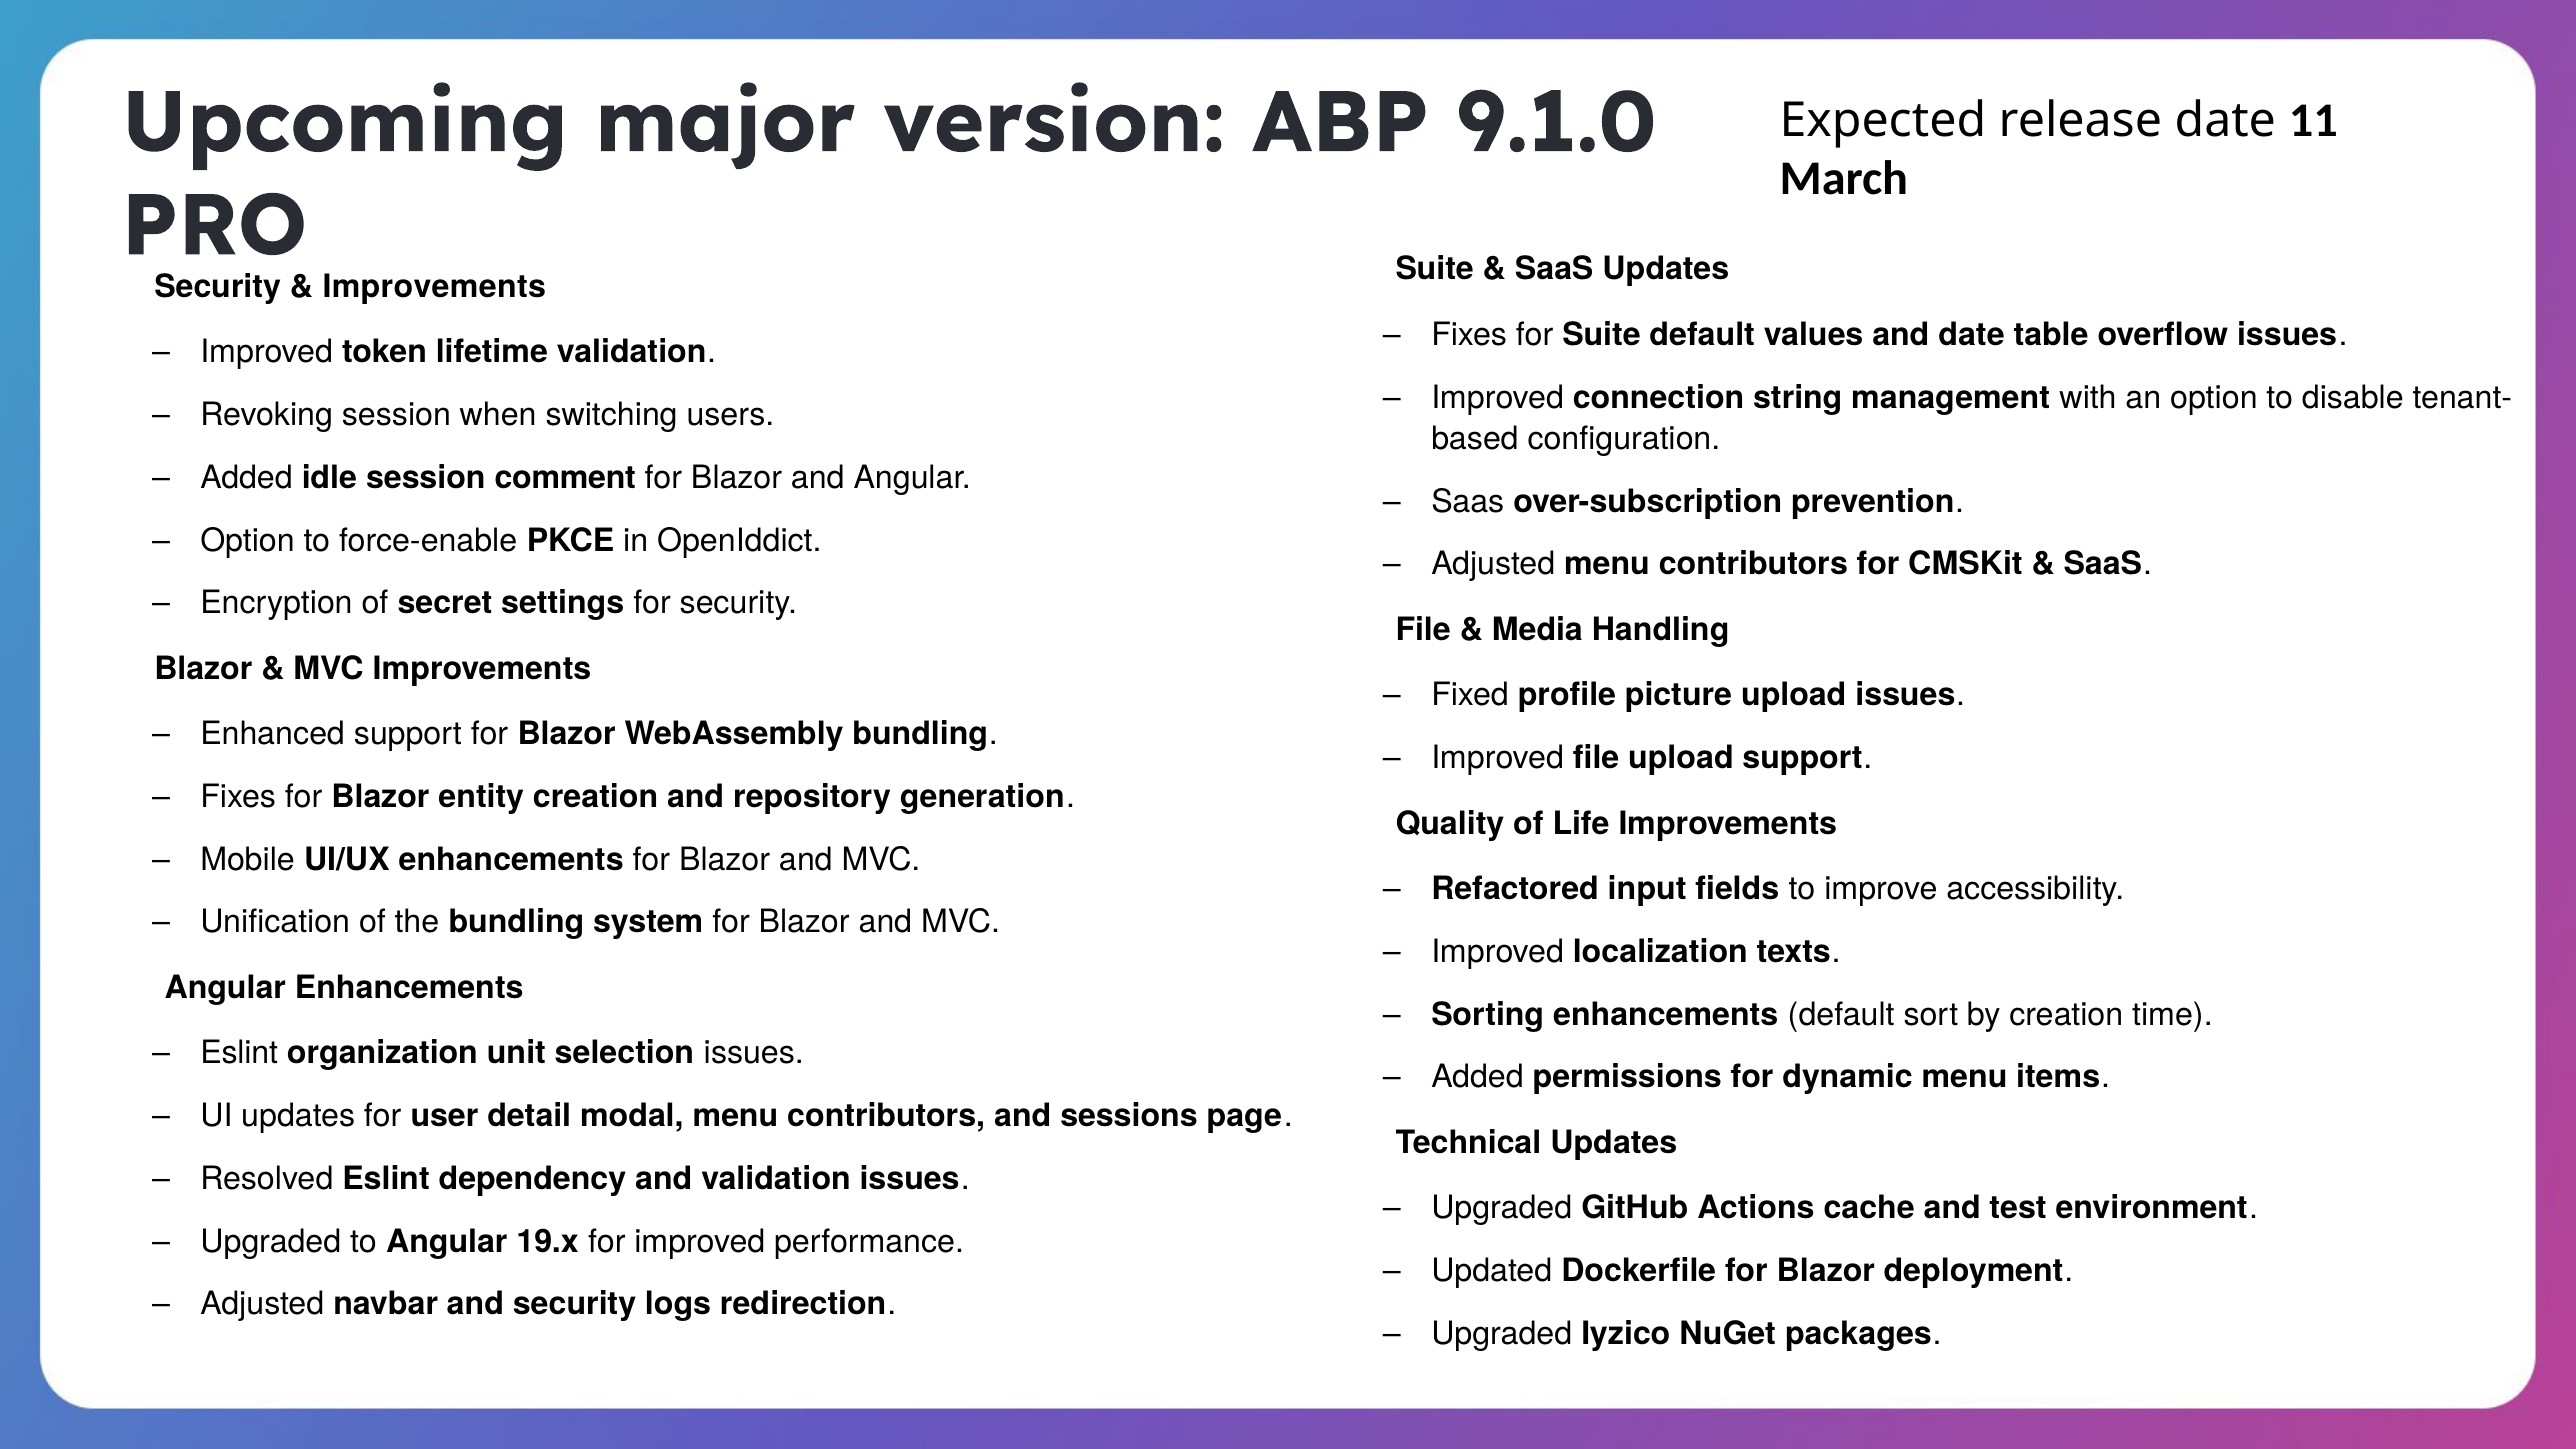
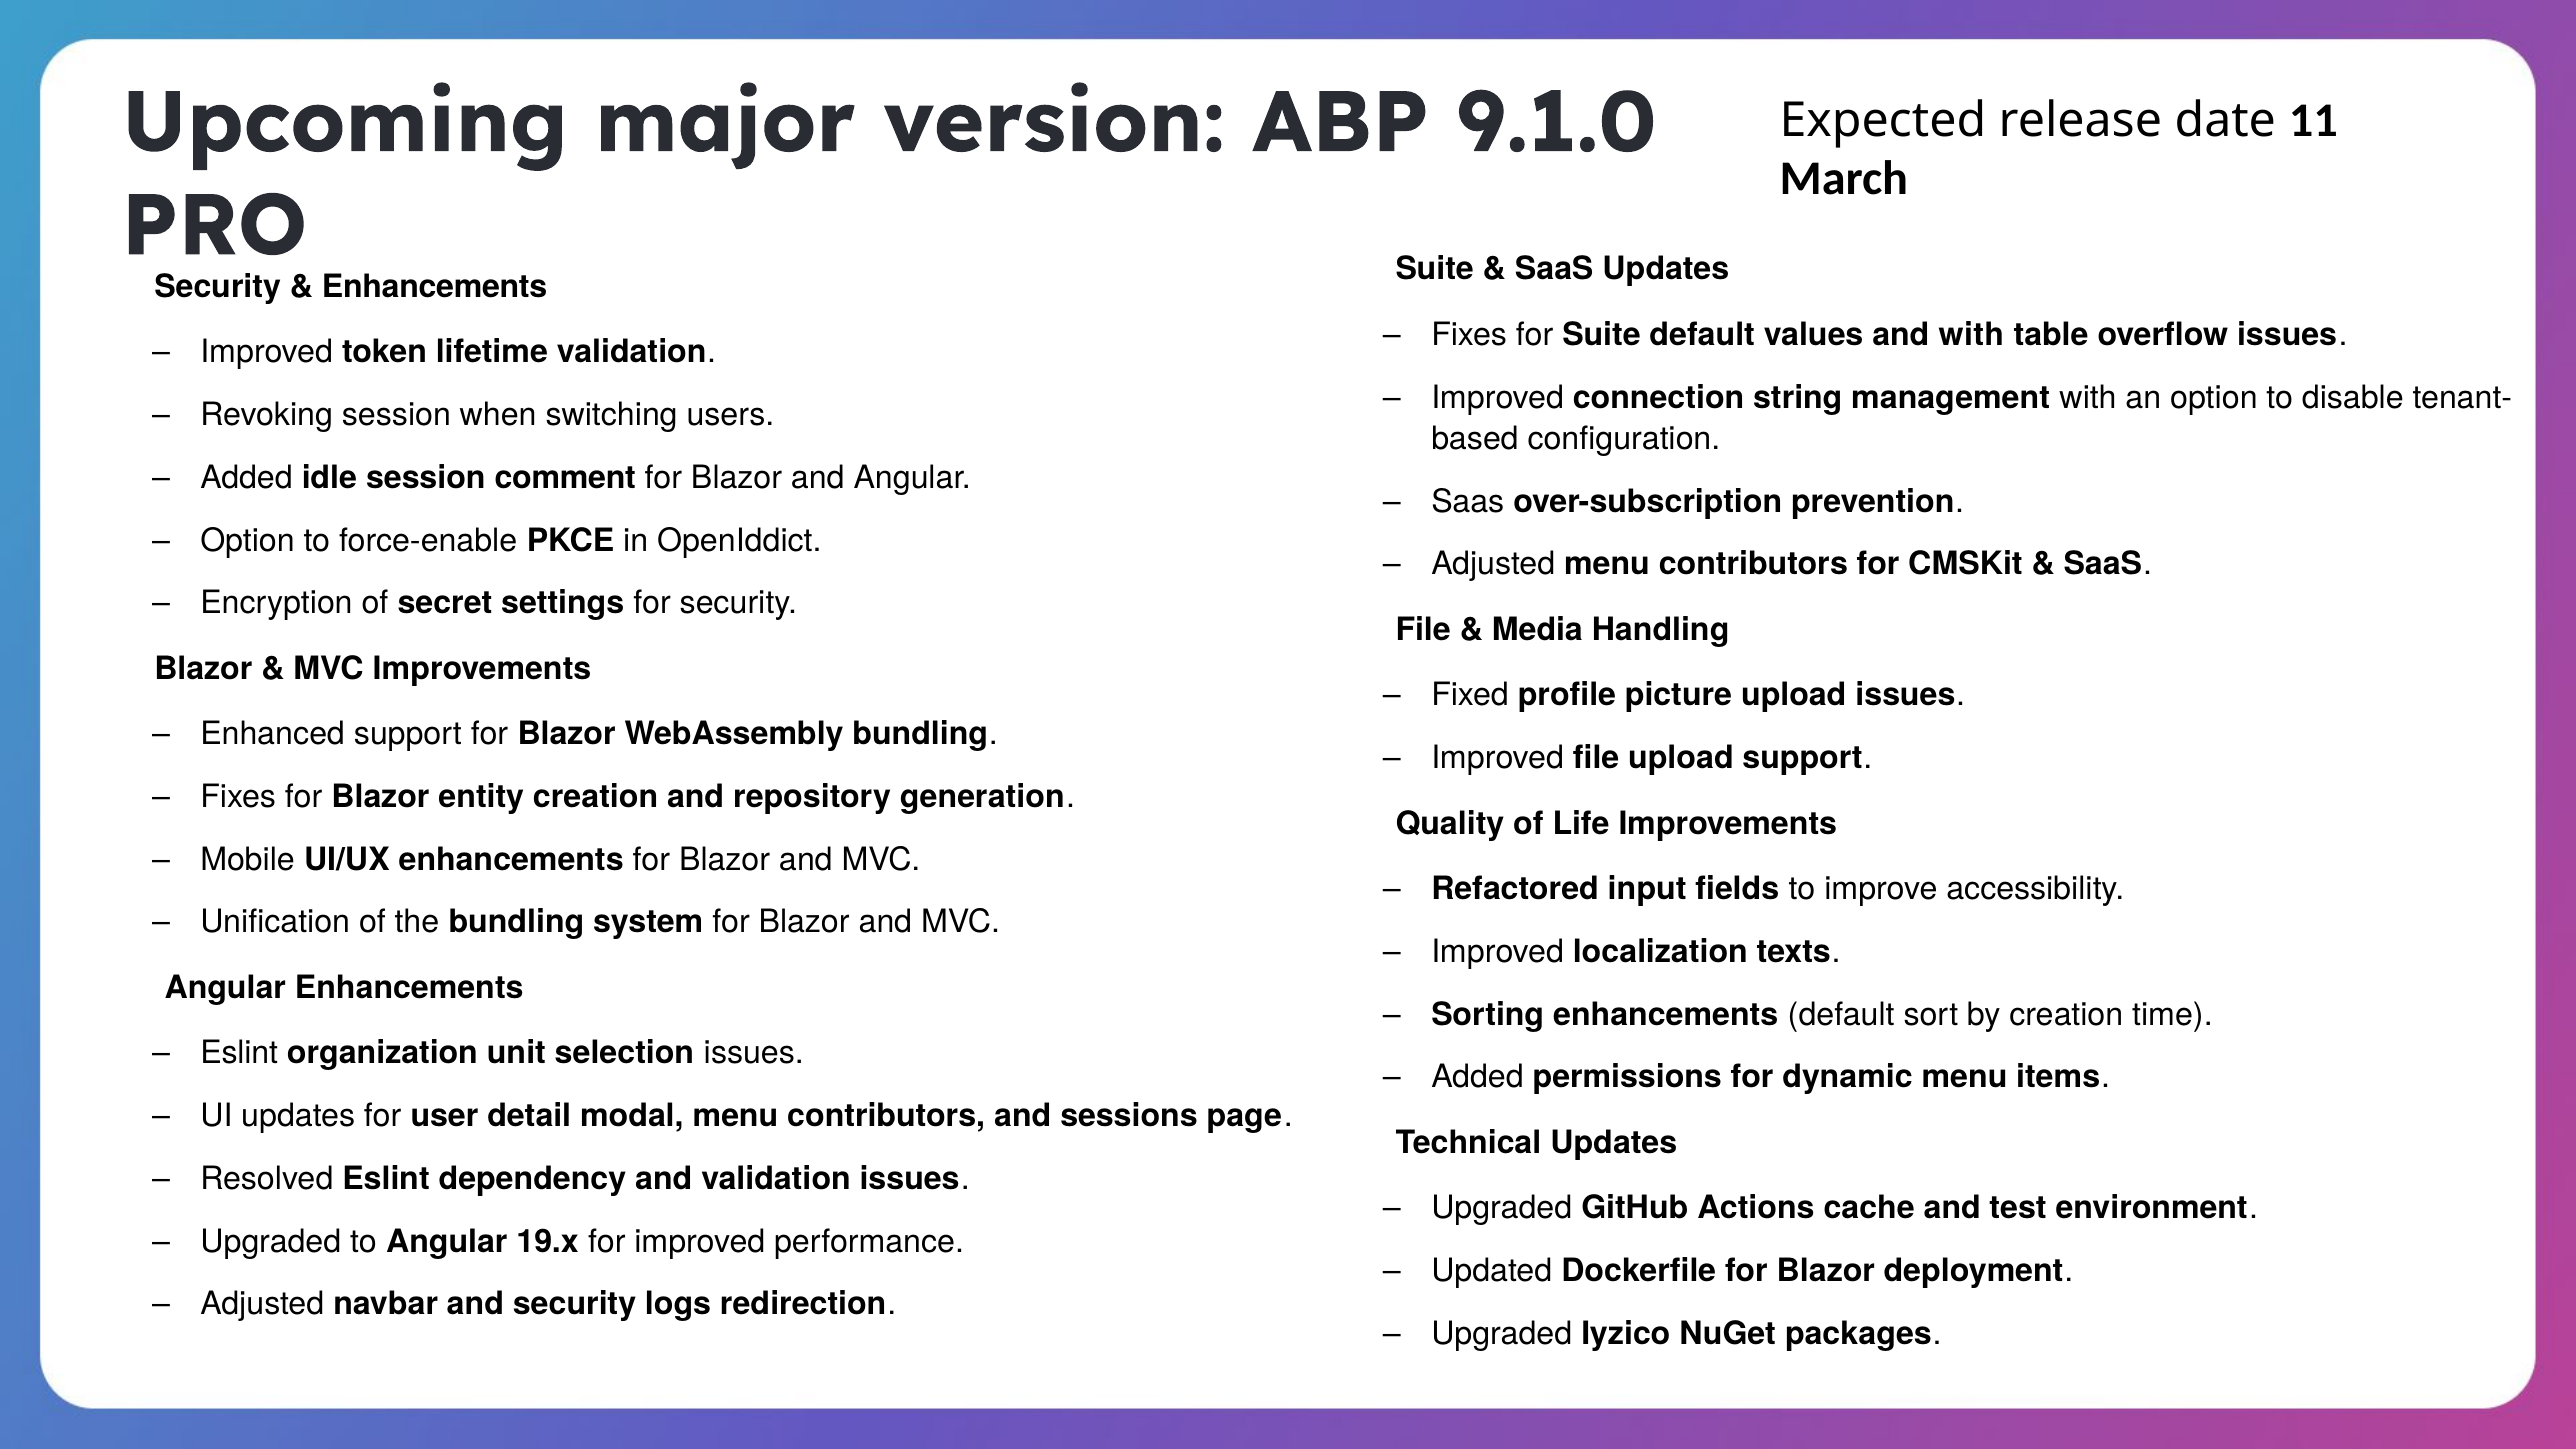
Improvements: Improvements -> Enhancements (435, 287)
and date: date -> with (1971, 335)
